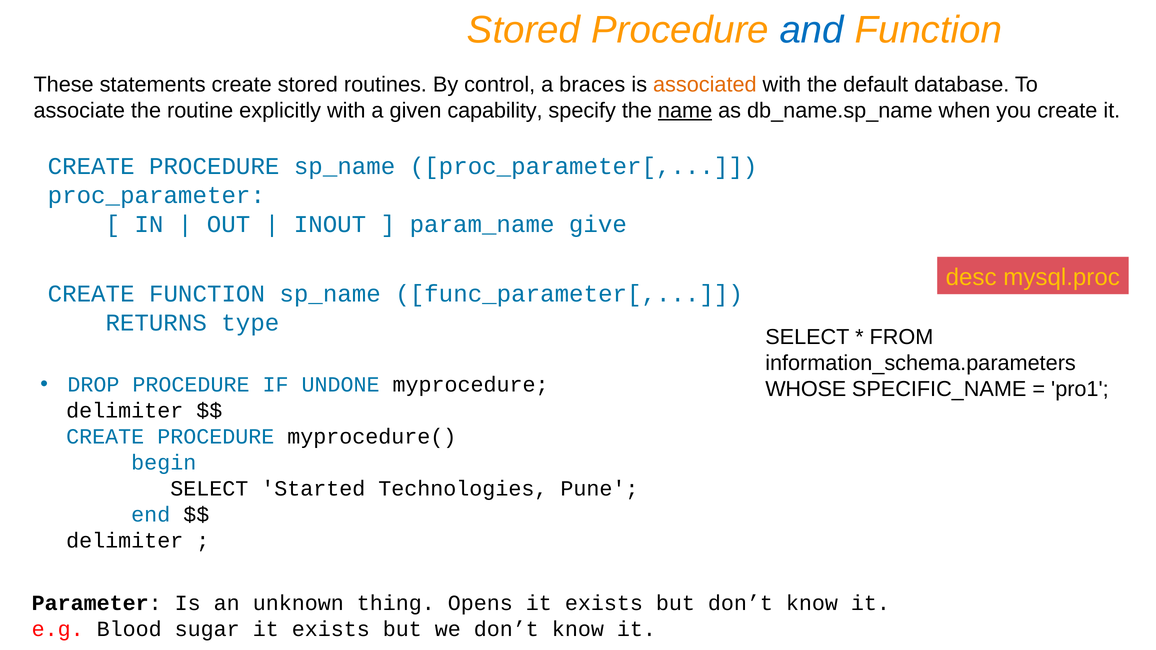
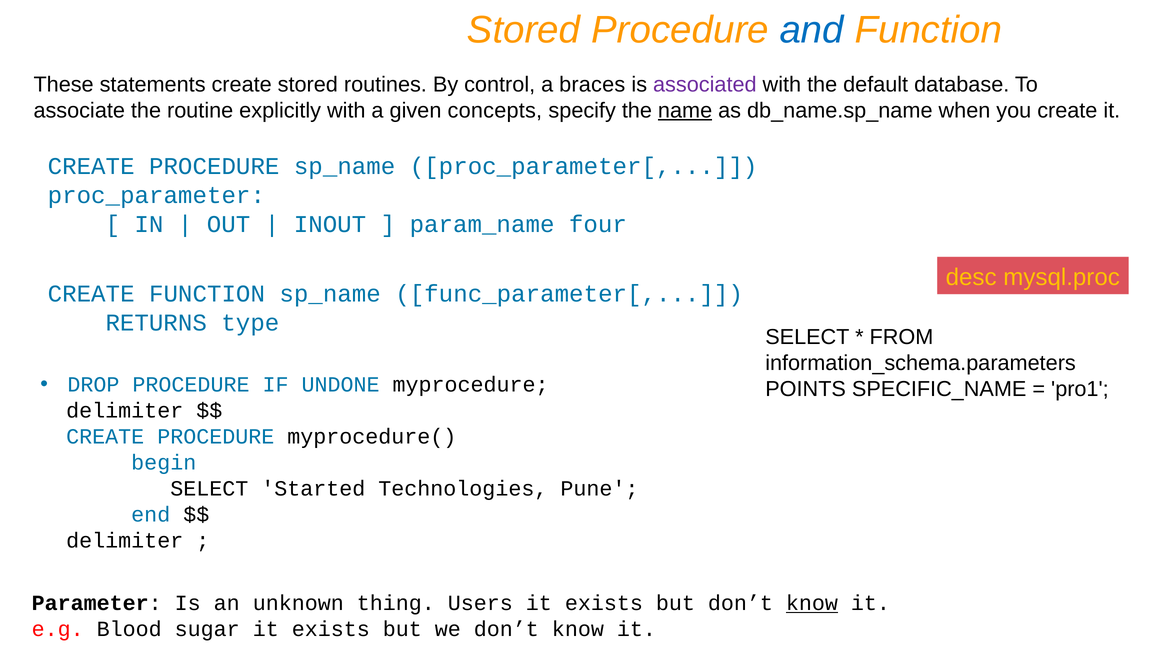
associated colour: orange -> purple (705, 84)
capability: capability -> concepts (495, 110)
give: give -> four (598, 224)
WHOSE: WHOSE -> POINTS (806, 389)
Opens: Opens -> Users (480, 603)
know underline: none -> present (812, 603)
